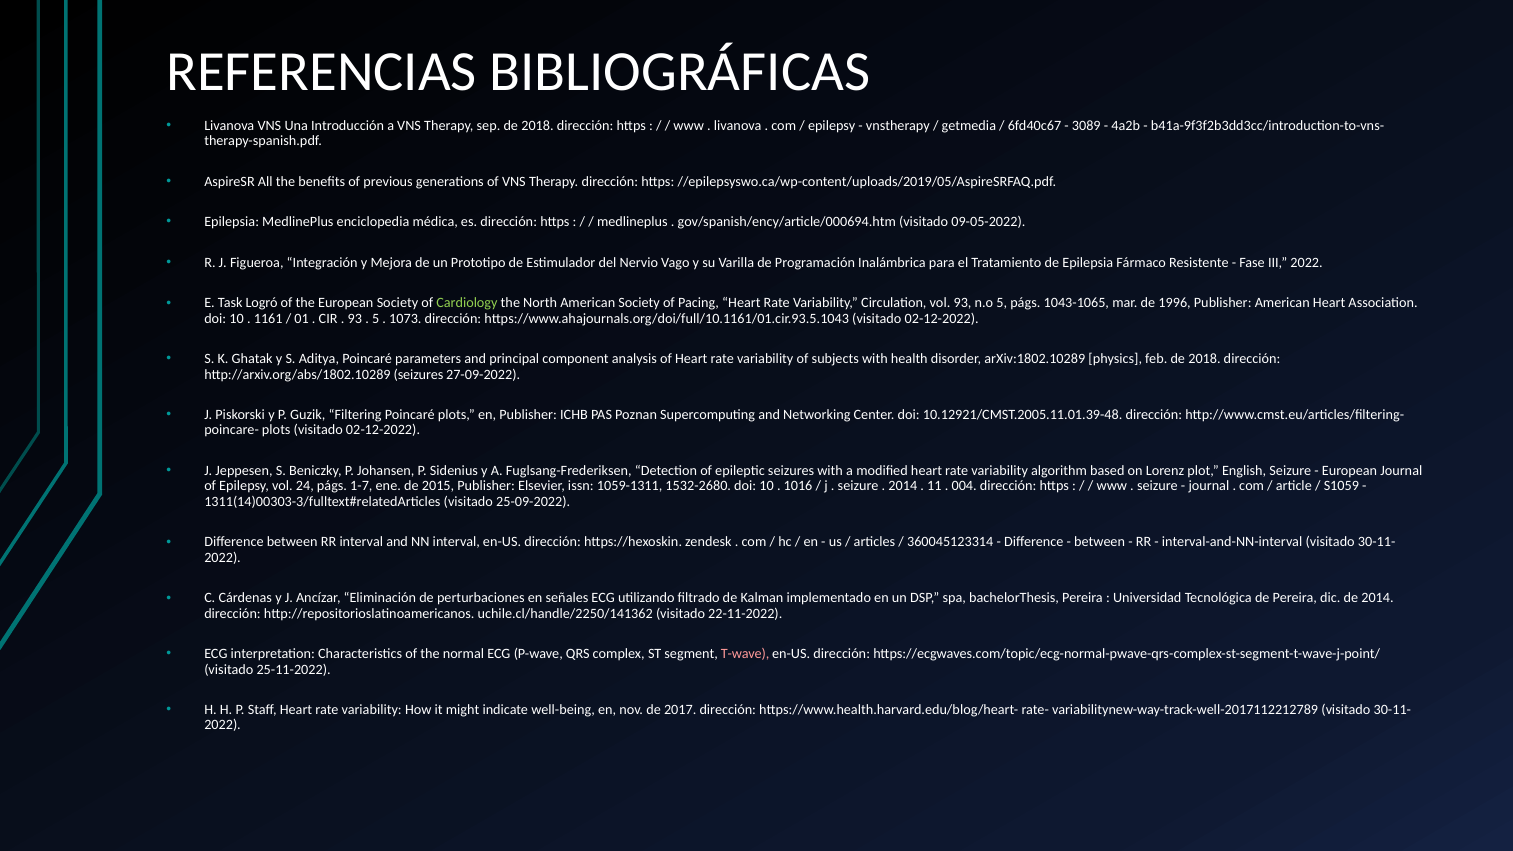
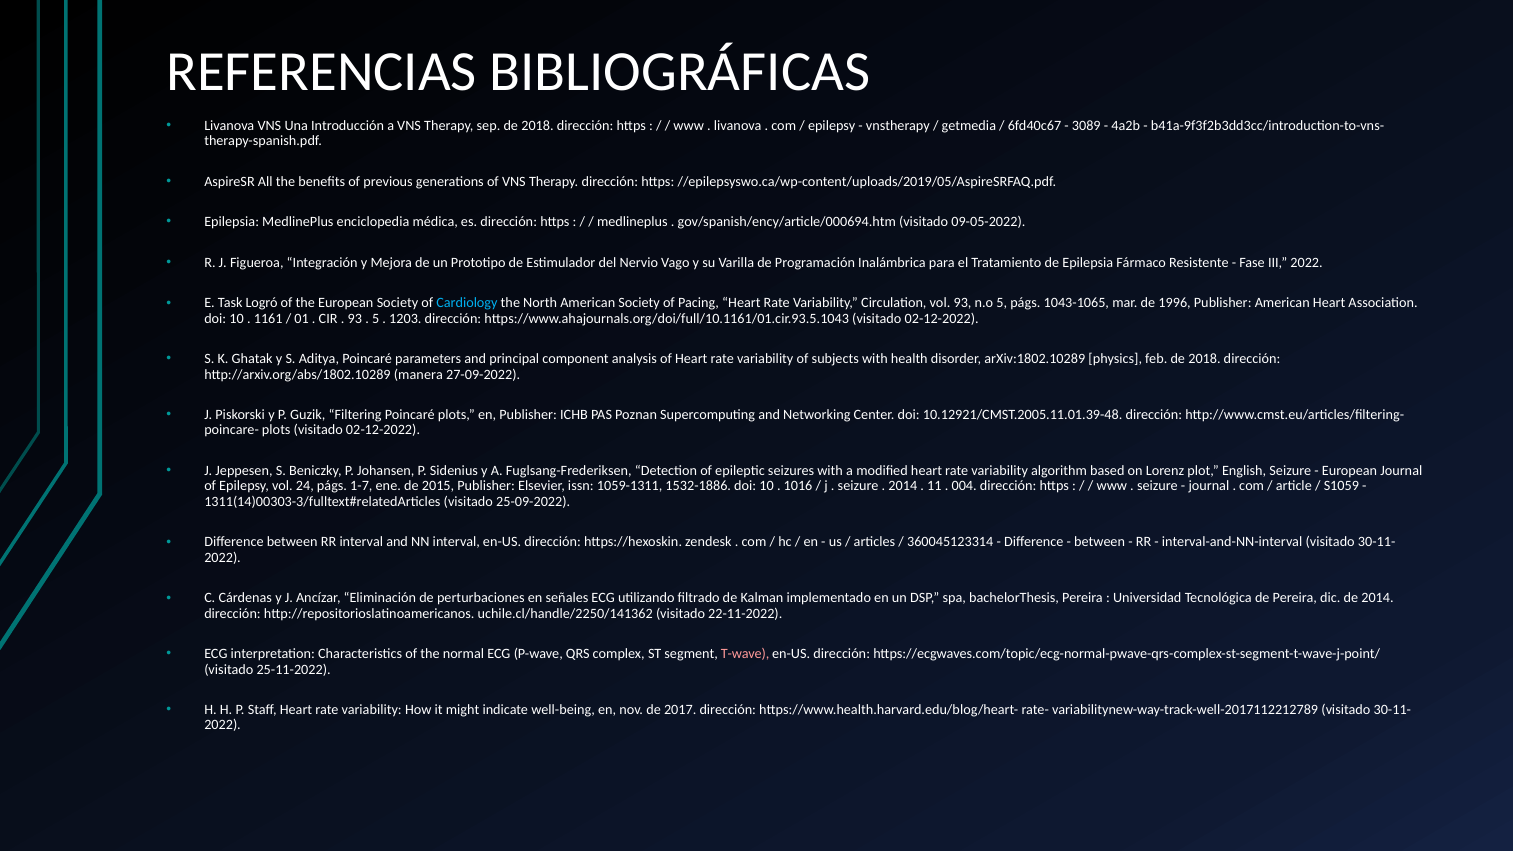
Cardiology colour: light green -> light blue (467, 303)
1073: 1073 -> 1203 (405, 319)
http://arxiv.org/abs/1802.10289 seizures: seizures -> manera (418, 374)
1532-2680: 1532-2680 -> 1532-1886 (698, 486)
